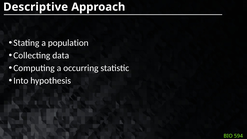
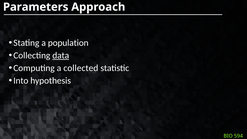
Descriptive: Descriptive -> Parameters (36, 7)
data underline: none -> present (61, 55)
occurring: occurring -> collected (81, 68)
